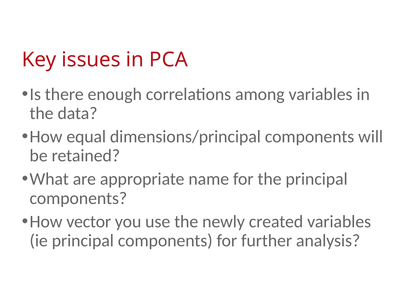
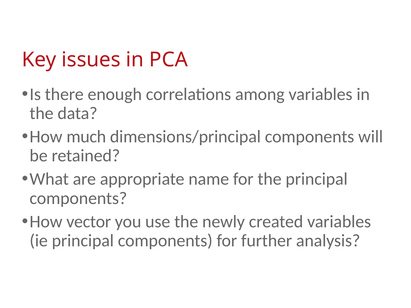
equal: equal -> much (86, 137)
